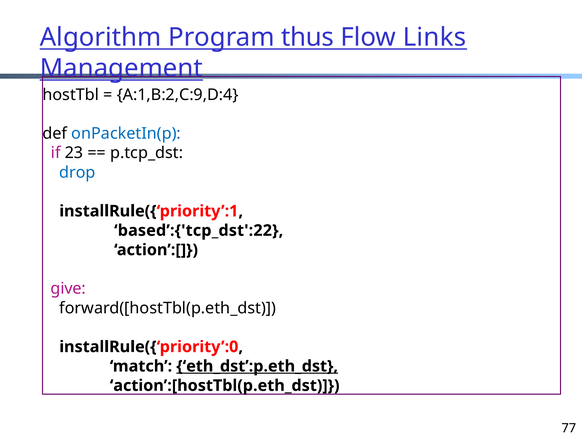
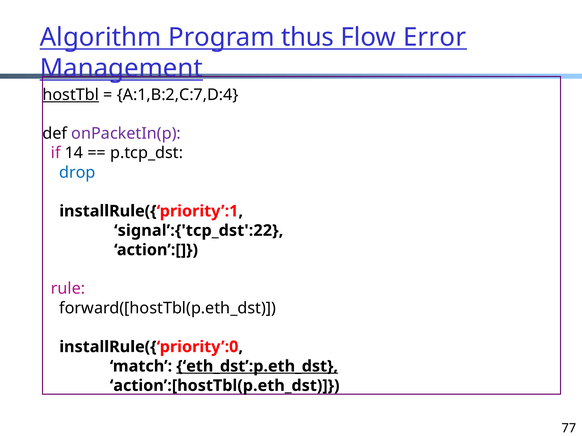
Links: Links -> Error (435, 37)
hostTbl underline: none -> present (71, 95)
A:1,B:2,C:9,D:4: A:1,B:2,C:9,D:4 -> A:1,B:2,C:7,D:4 (178, 95)
onPacketIn(p colour: blue -> purple (126, 134)
23: 23 -> 14 (74, 153)
based’:{'tcp_dst':22: based’:{'tcp_dst':22 -> signal’:{'tcp_dst':22 (199, 231)
give: give -> rule (68, 289)
